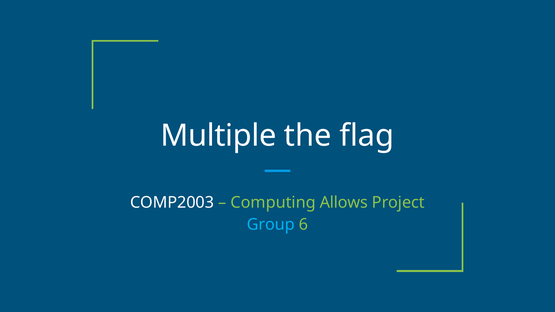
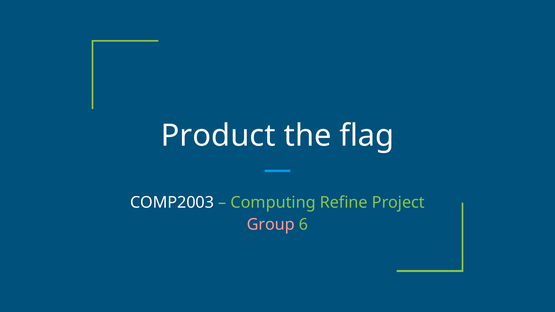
Multiple: Multiple -> Product (218, 136)
Allows: Allows -> Refine (344, 203)
Group colour: light blue -> pink (271, 225)
